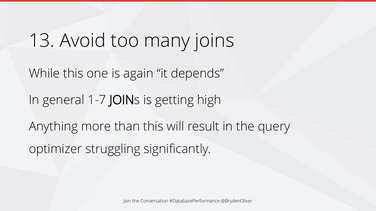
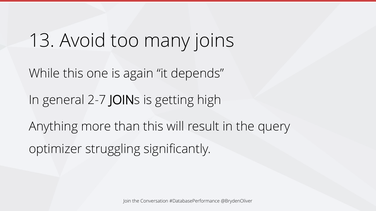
1-7: 1-7 -> 2-7 (97, 100)
